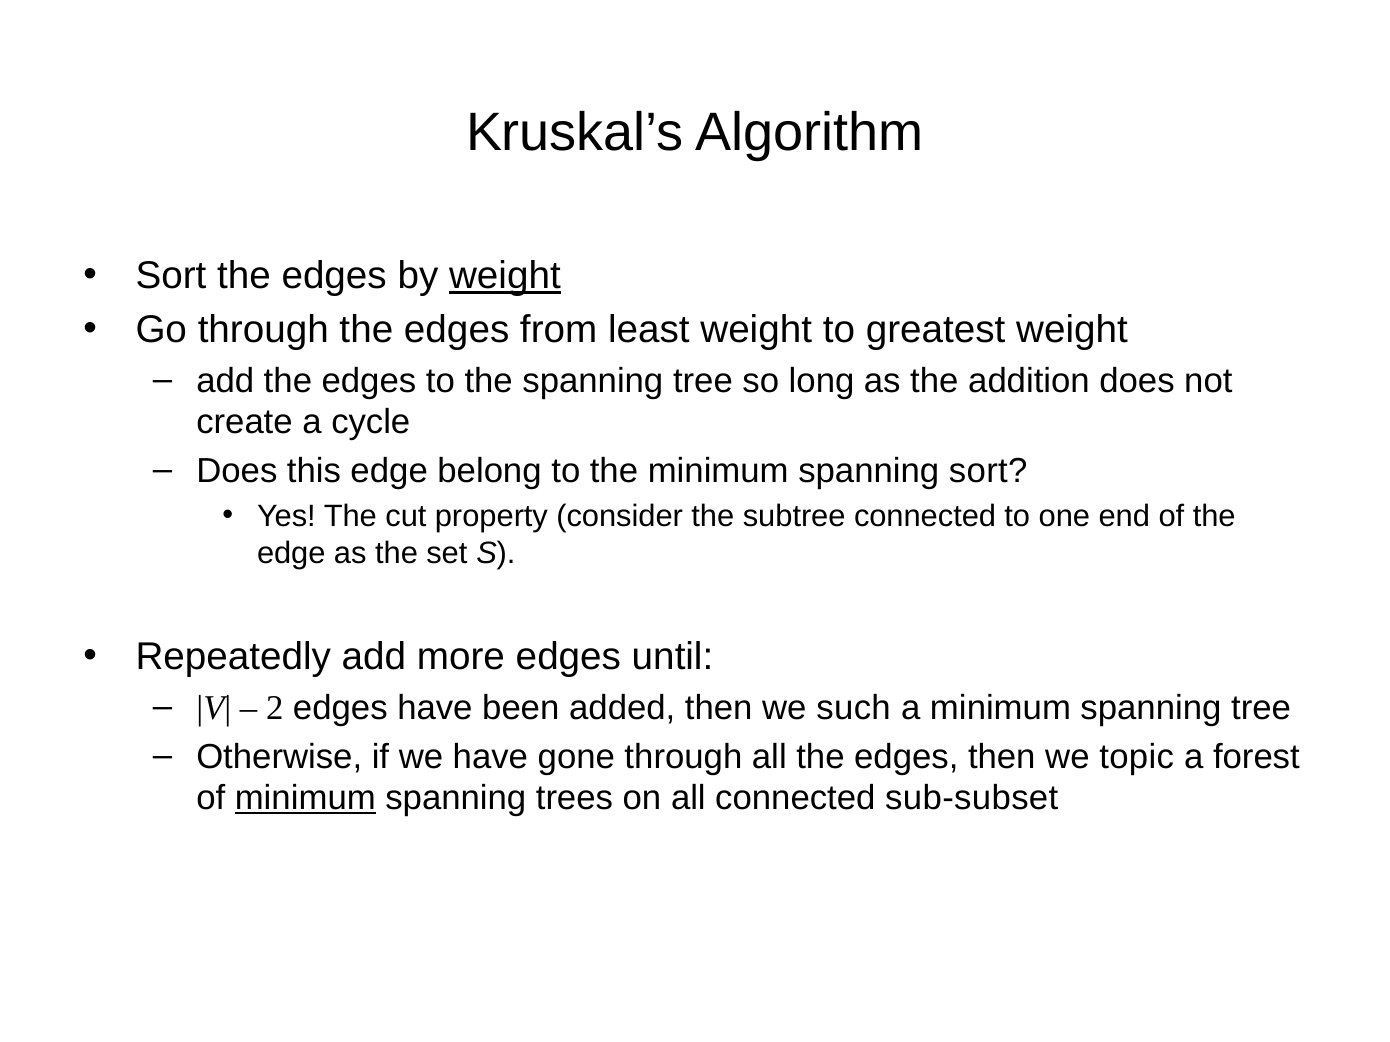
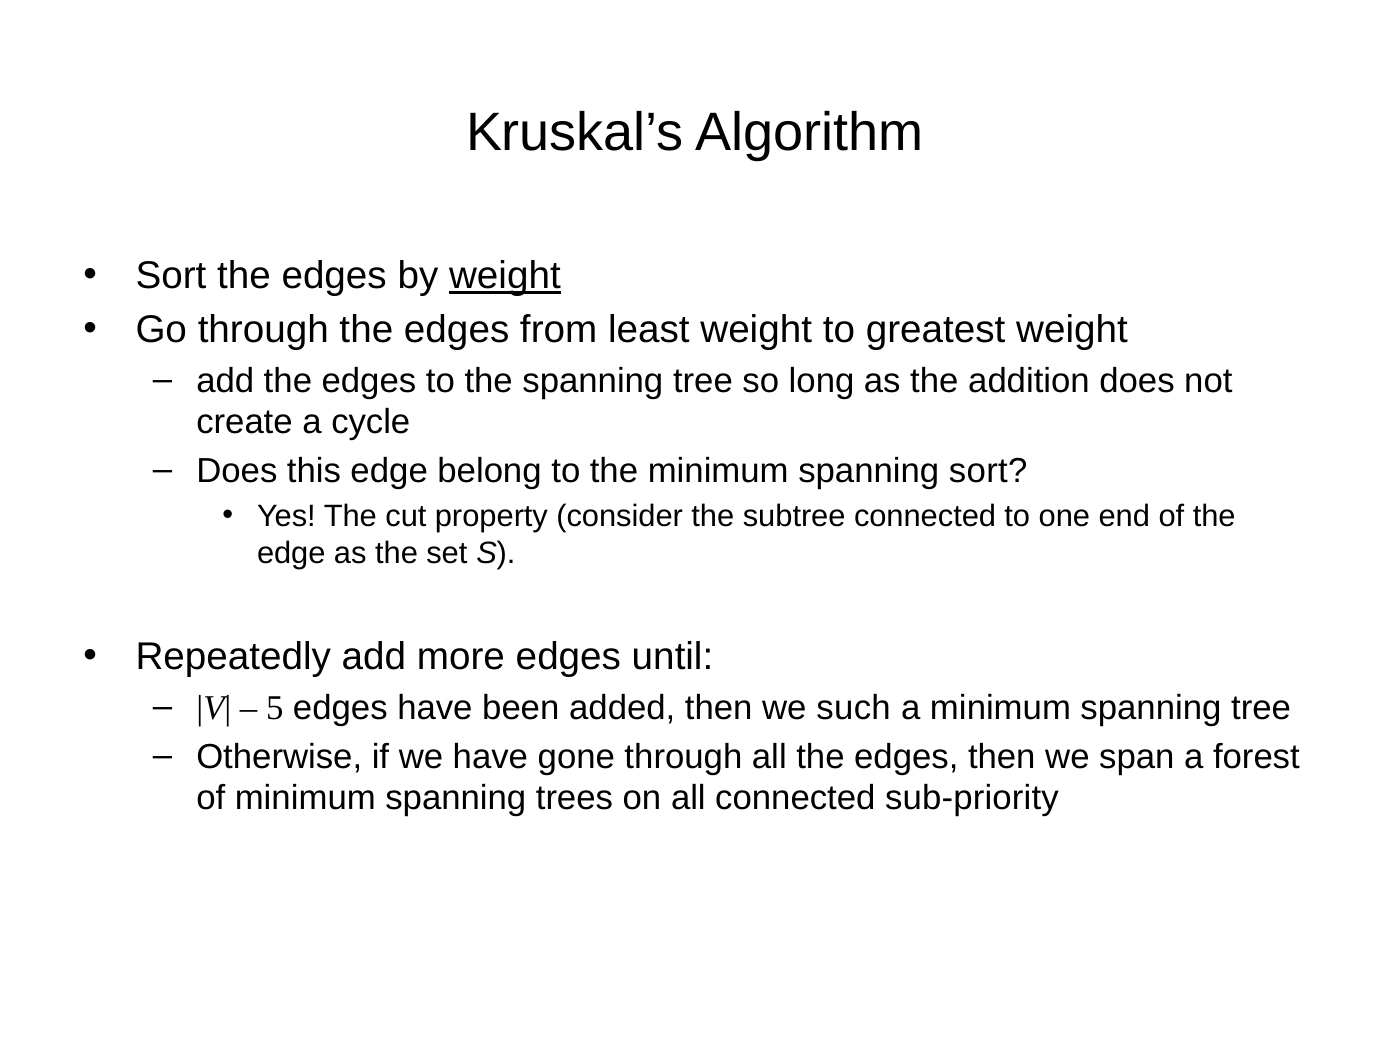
2: 2 -> 5 (275, 708)
topic: topic -> span (1137, 757)
minimum underline: present -> none (305, 799)
sub-subset: sub-subset -> sub-priority (972, 799)
